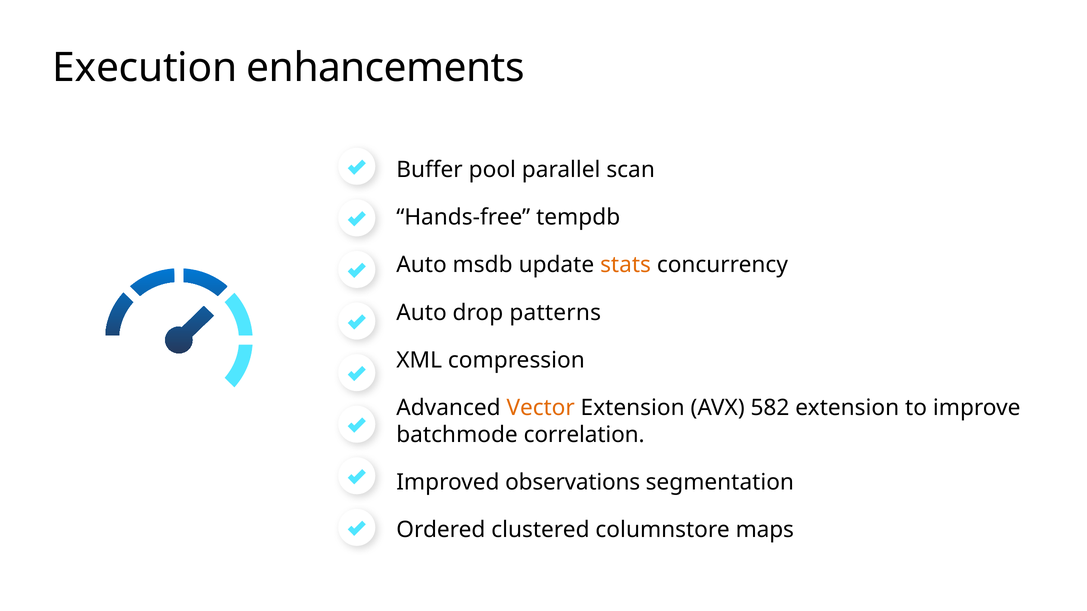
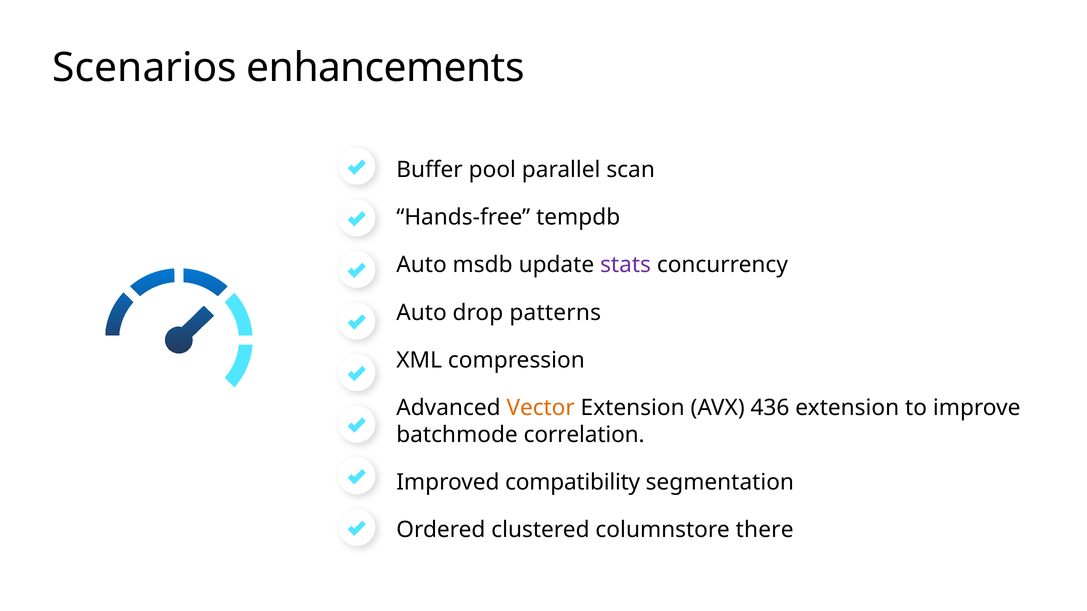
Execution: Execution -> Scenarios (145, 68)
stats colour: orange -> purple (626, 265)
582: 582 -> 436 (770, 408)
observations: observations -> compatibility (573, 483)
maps: maps -> there (765, 530)
